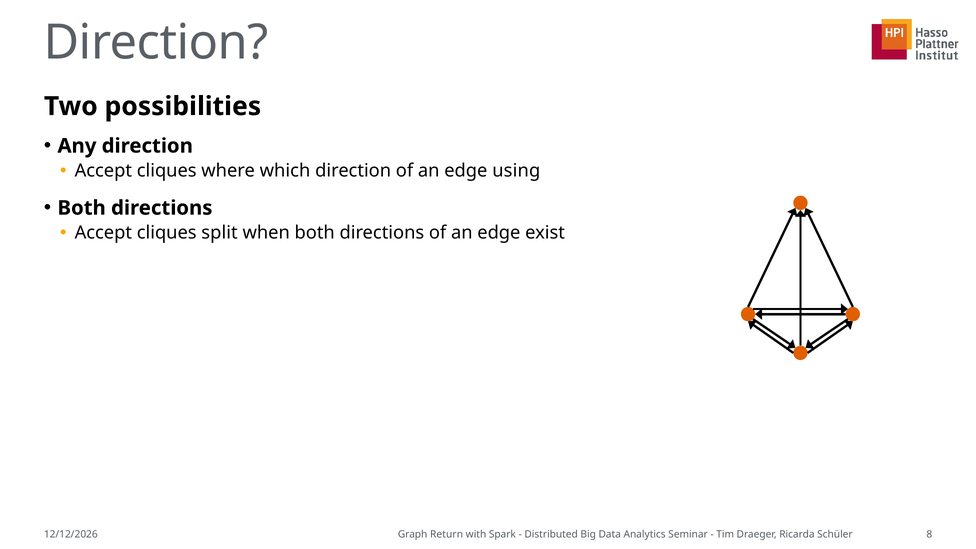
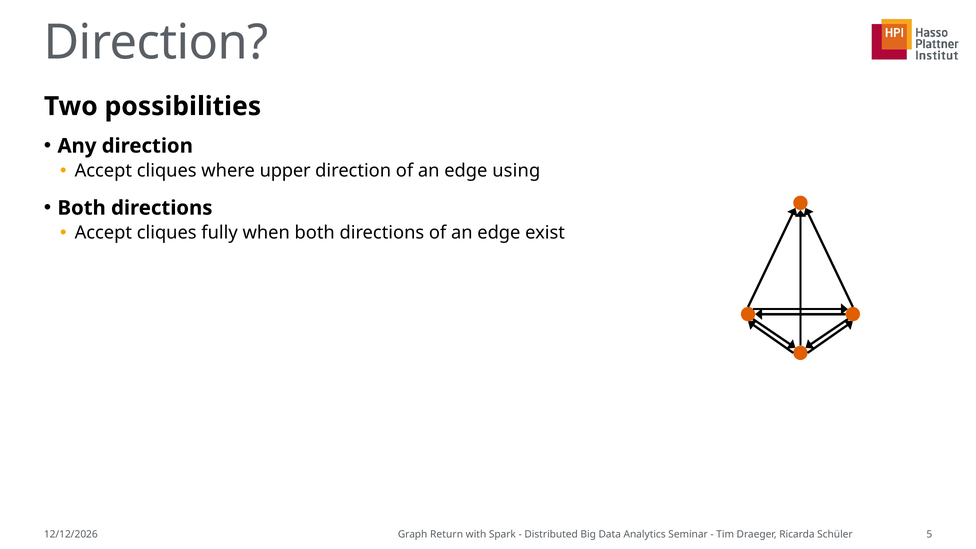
which: which -> upper (285, 171)
split: split -> fully (220, 233)
8: 8 -> 5 (929, 534)
